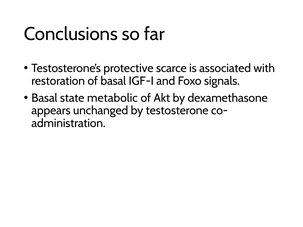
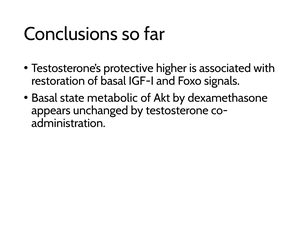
scarce: scarce -> higher (171, 68)
